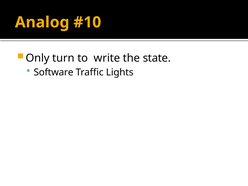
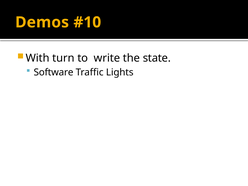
Analog: Analog -> Demos (42, 22)
Only: Only -> With (38, 58)
